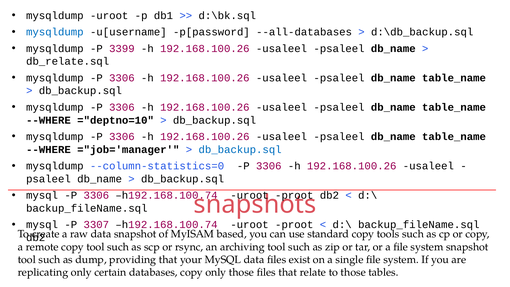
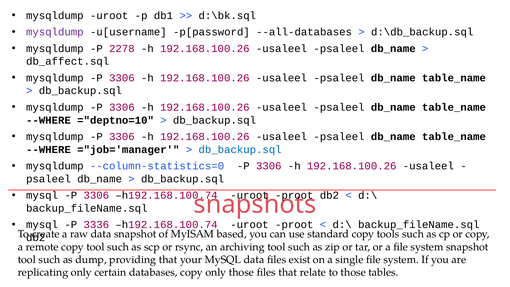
mysqldump colour: blue -> purple (55, 32)
3399: 3399 -> 2278 (122, 49)
db_relate.sql: db_relate.sql -> db_affect.sql (68, 61)
3307: 3307 -> 3336 (96, 225)
